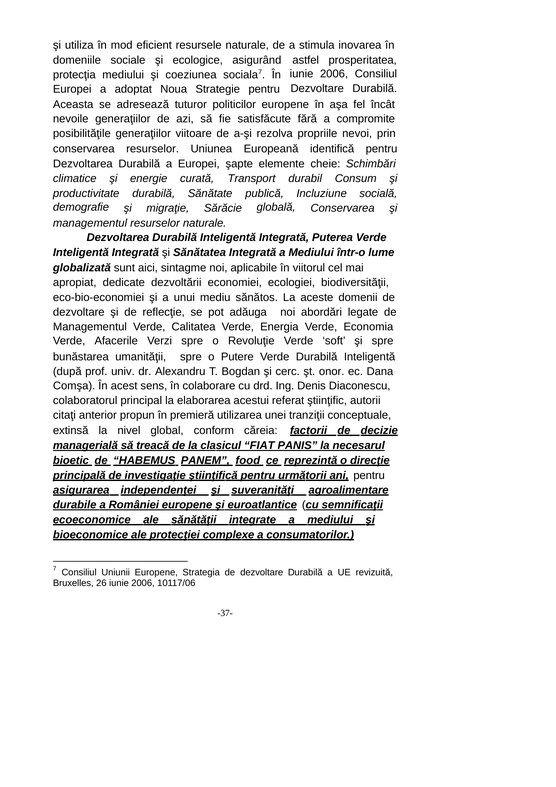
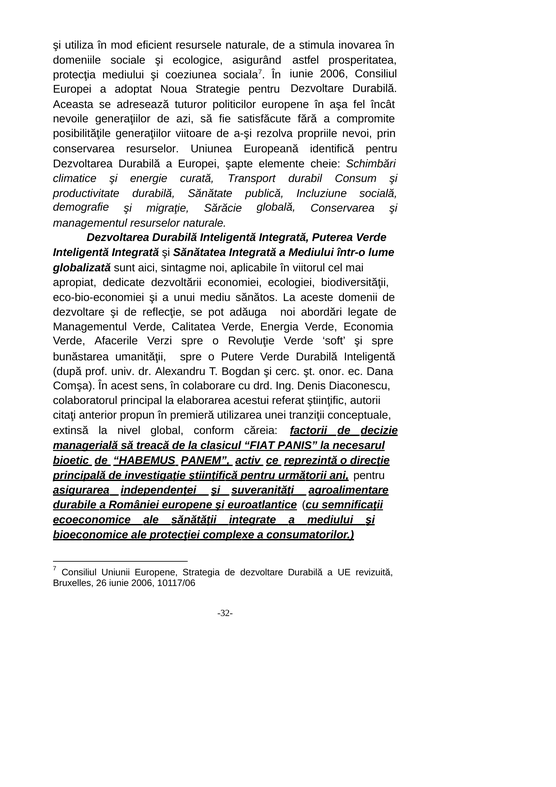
food: food -> activ (248, 460)
-37-: -37- -> -32- (225, 613)
